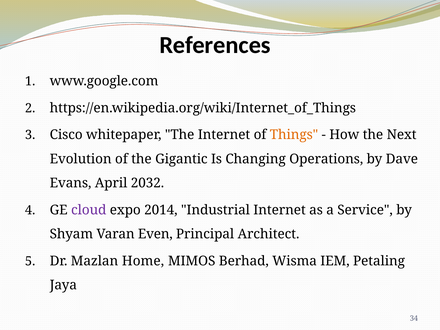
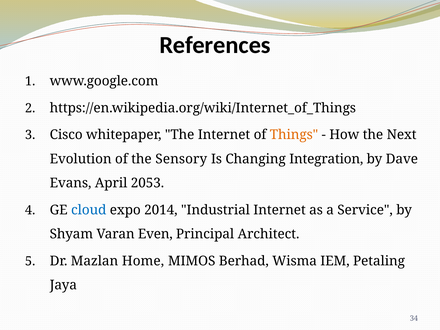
Gigantic: Gigantic -> Sensory (181, 159)
Operations: Operations -> Integration (326, 159)
2032: 2032 -> 2053 (147, 183)
cloud colour: purple -> blue (89, 210)
